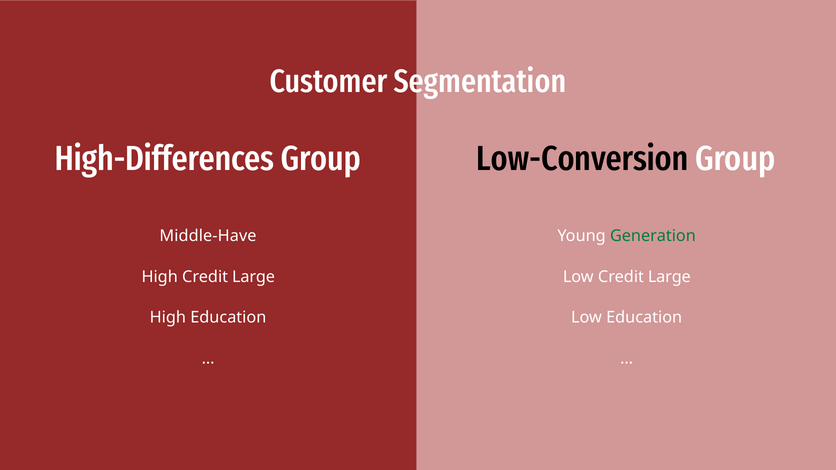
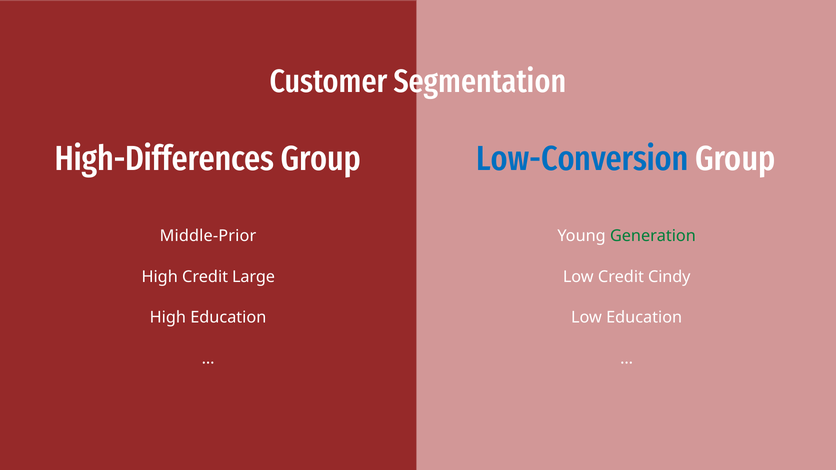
Low-Conversion colour: black -> blue (582, 159)
Middle-Have: Middle-Have -> Middle-Prior (208, 236)
Low Credit Large: Large -> Cindy (669, 277)
